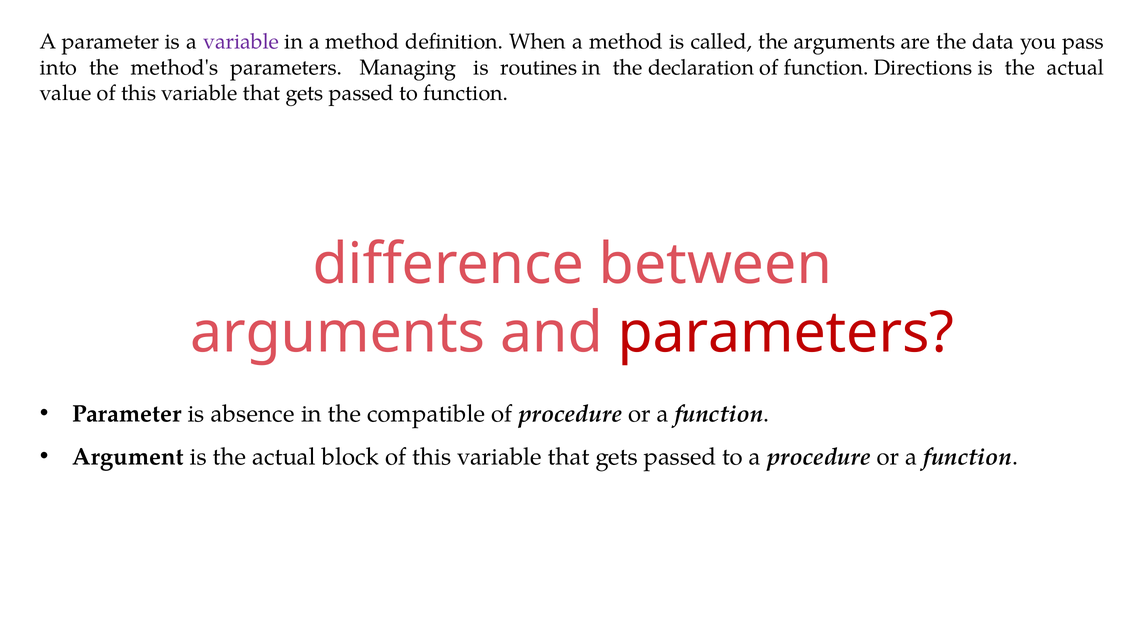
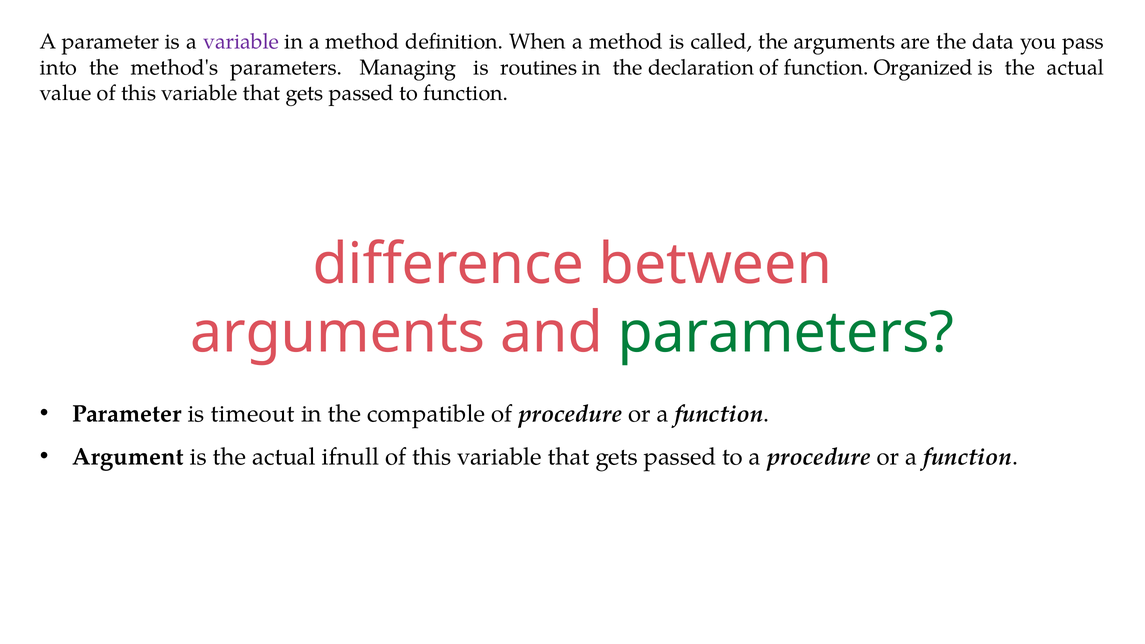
Directions: Directions -> Organized (923, 68)
parameters colour: red -> green (786, 333)
absence: absence -> timeout (253, 414)
block: block -> ifnull (350, 457)
